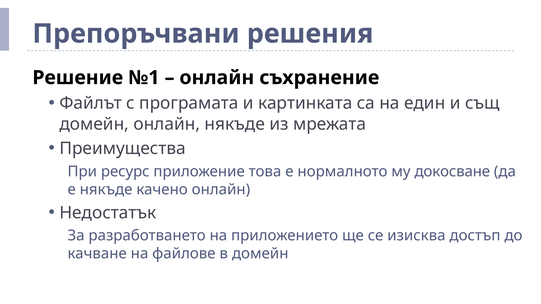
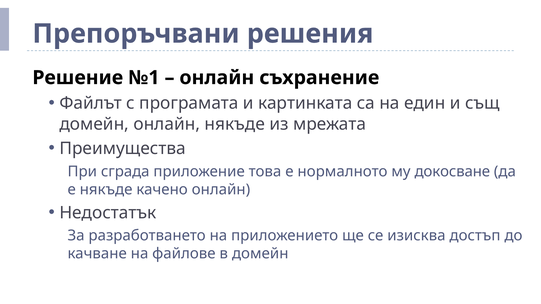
ресурс: ресурс -> сграда (125, 172)
